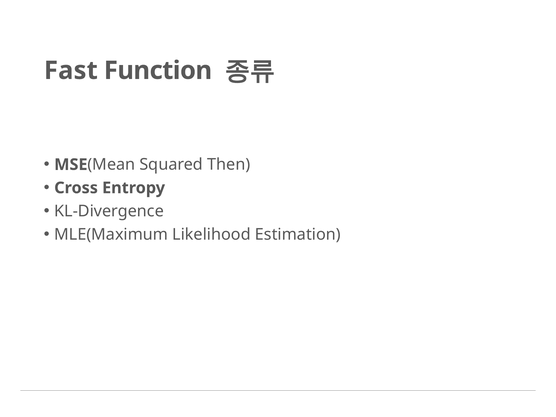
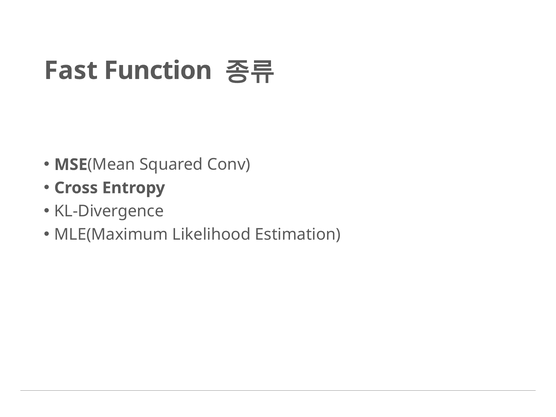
Then: Then -> Conv (229, 165)
